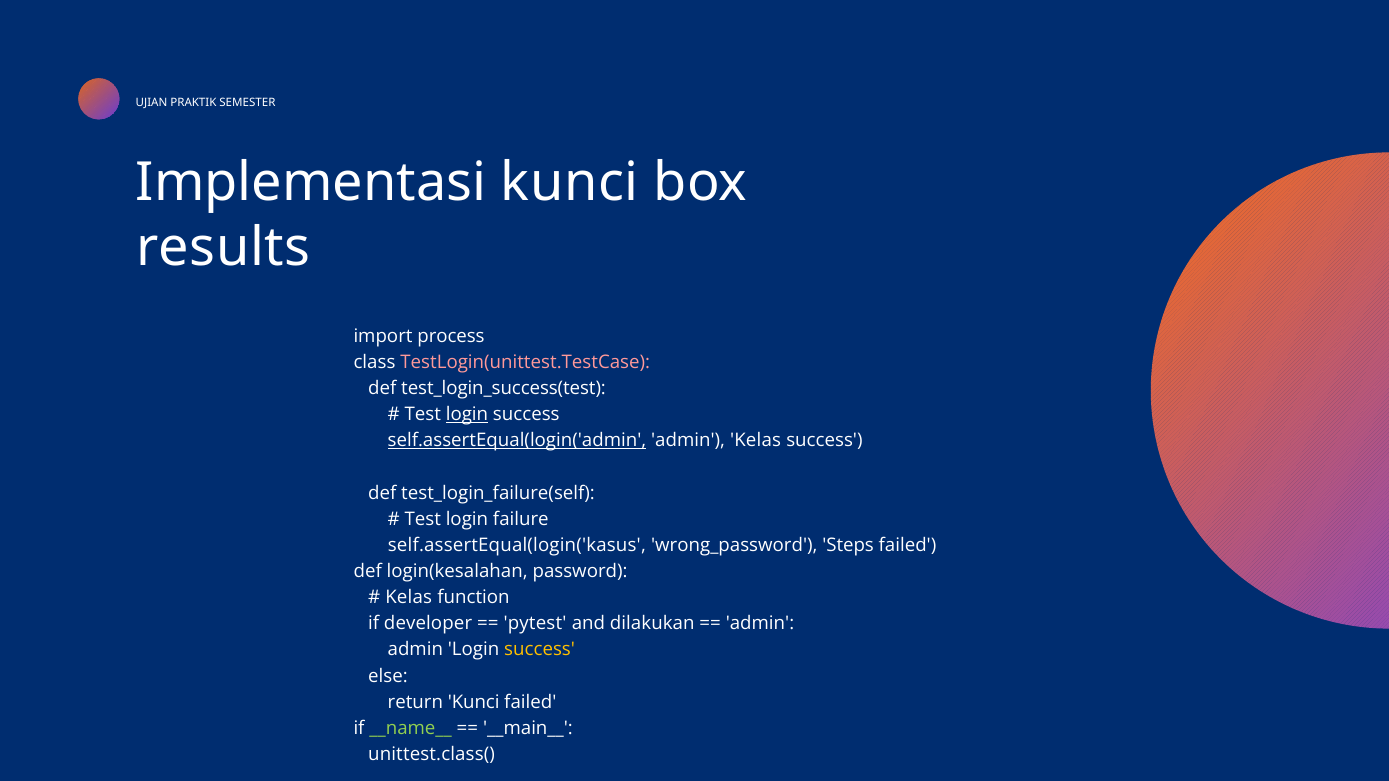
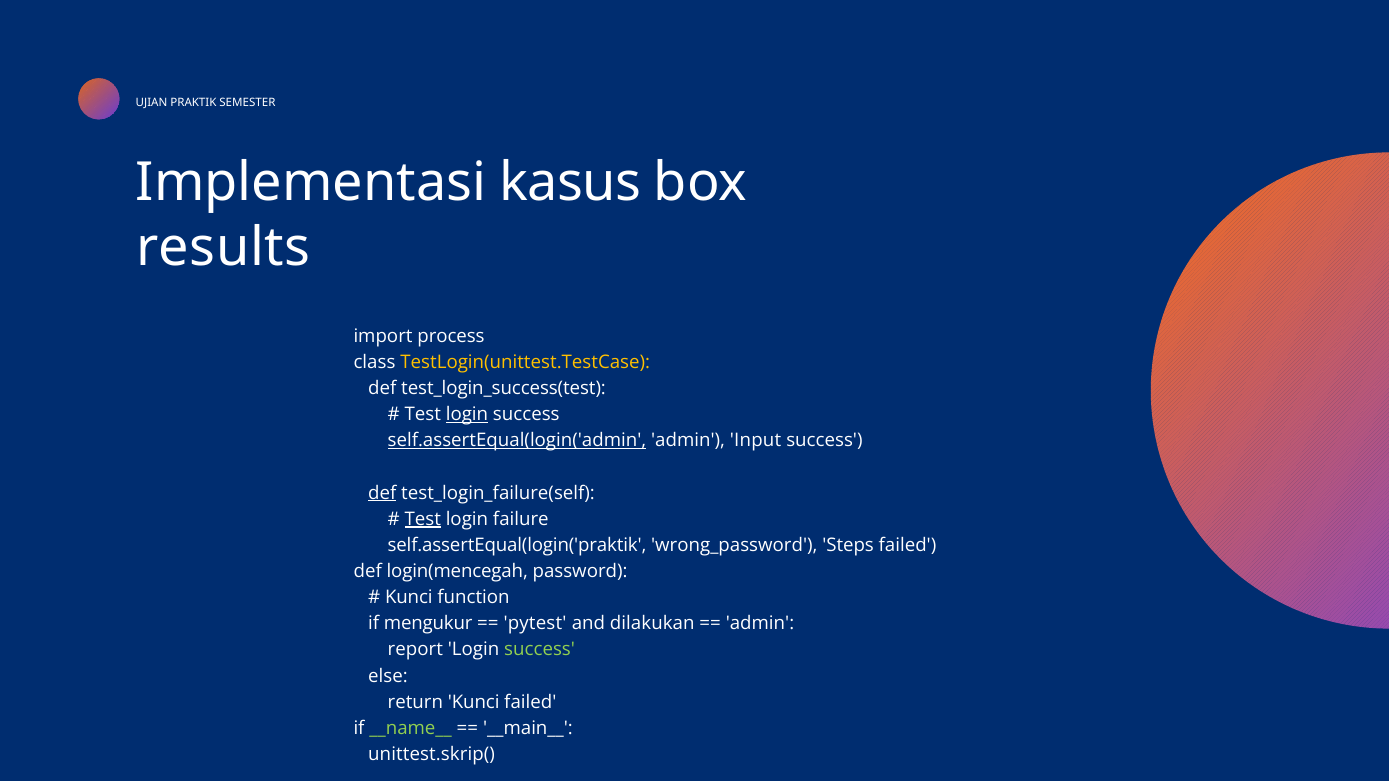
Implementasi kunci: kunci -> kasus (570, 183)
TestLogin(unittest.TestCase colour: pink -> yellow (525, 362)
admin Kelas: Kelas -> Input (756, 441)
def underline: none -> present (382, 493)
Test underline: none -> present (423, 519)
self.assertEqual(login('kasus: self.assertEqual(login('kasus -> self.assertEqual(login('praktik (517, 545)
login(kesalahan: login(kesalahan -> login(mencegah (457, 572)
Kelas: Kelas -> Kunci (409, 598)
developer: developer -> mengukur (428, 624)
admin: admin -> report (415, 650)
success colour: yellow -> light green (540, 650)
unittest.class(: unittest.class( -> unittest.skrip( (432, 755)
